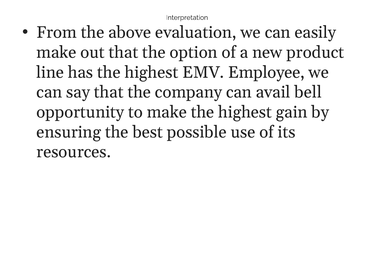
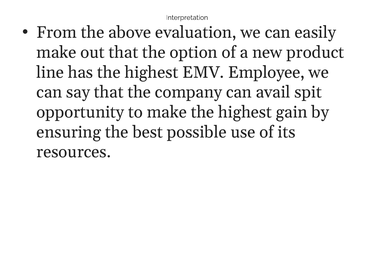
bell: bell -> spit (308, 92)
